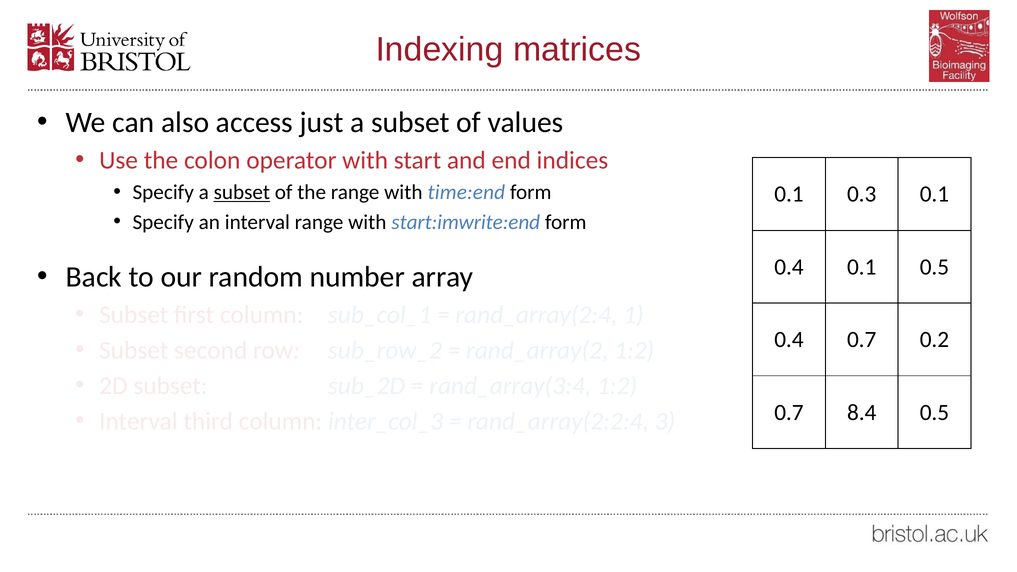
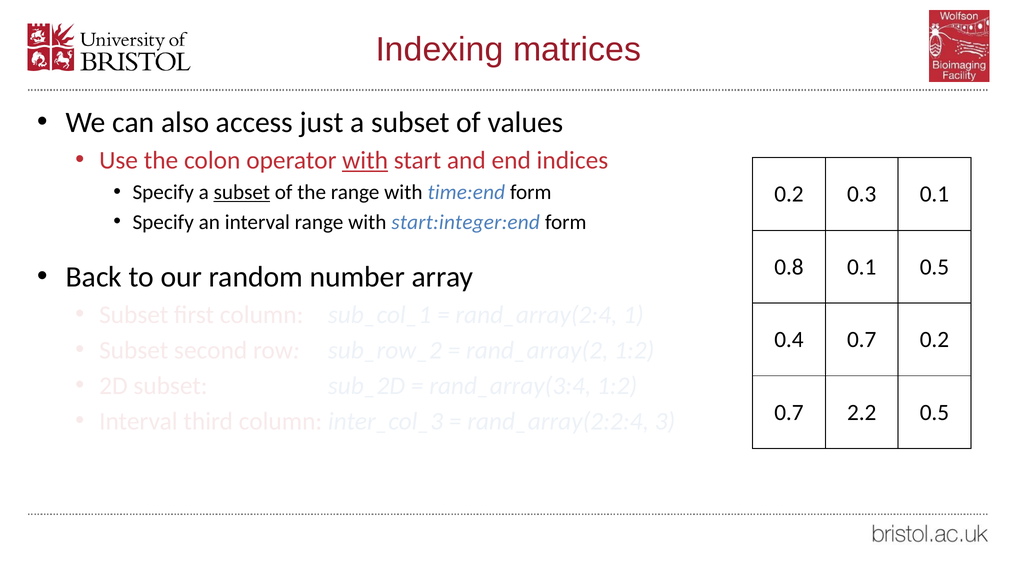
with underline: none -> present (365, 160)
0.1: 0.1 -> 0.2 (789, 194)
start:imwrite:end: start:imwrite:end -> start:integer:end (466, 222)
0.4: 0.4 -> 0.8 (789, 267)
8.4: 8.4 -> 2.2 (862, 412)
